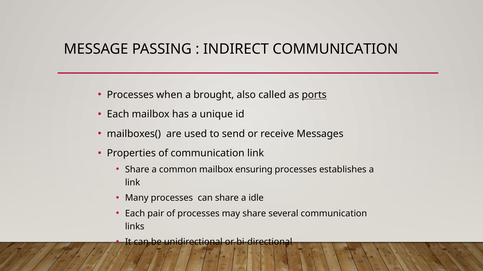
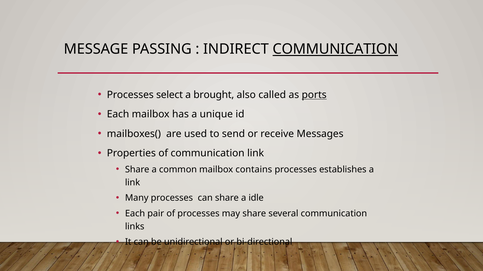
COMMUNICATION underline: none -> present (335, 49)
when: when -> select (170, 95)
ensuring: ensuring -> contains (254, 170)
